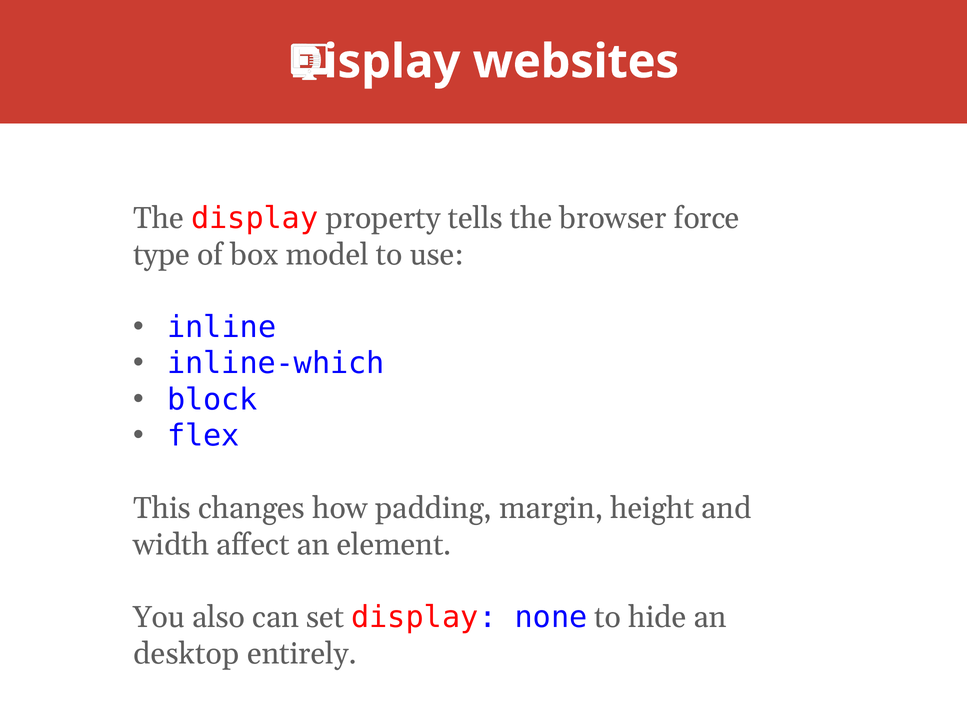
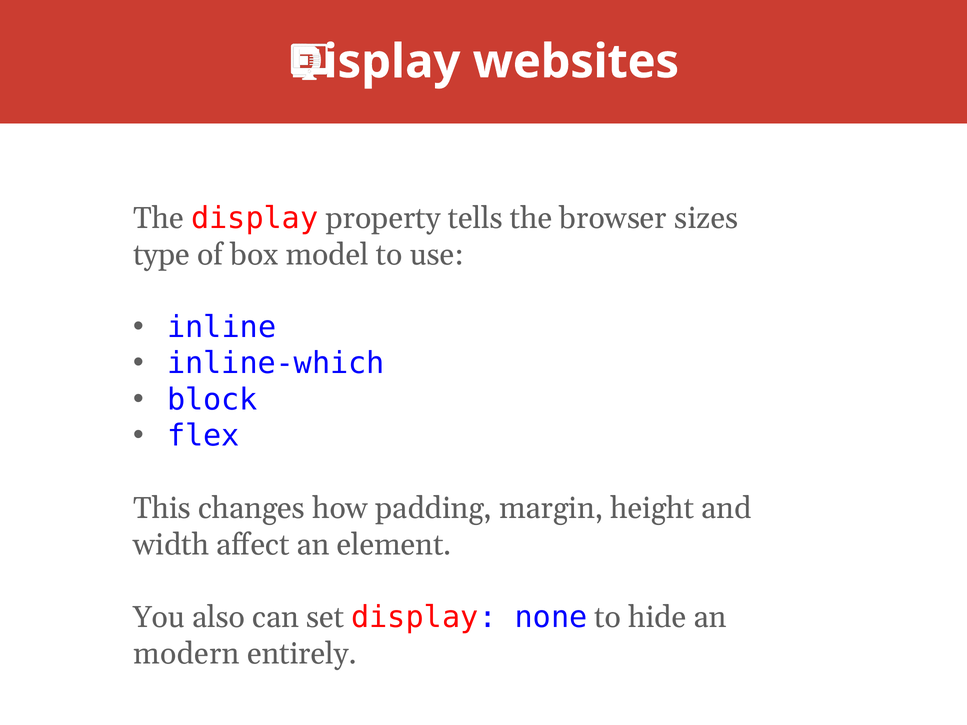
force: force -> sizes (706, 219)
desktop: desktop -> modern (186, 654)
